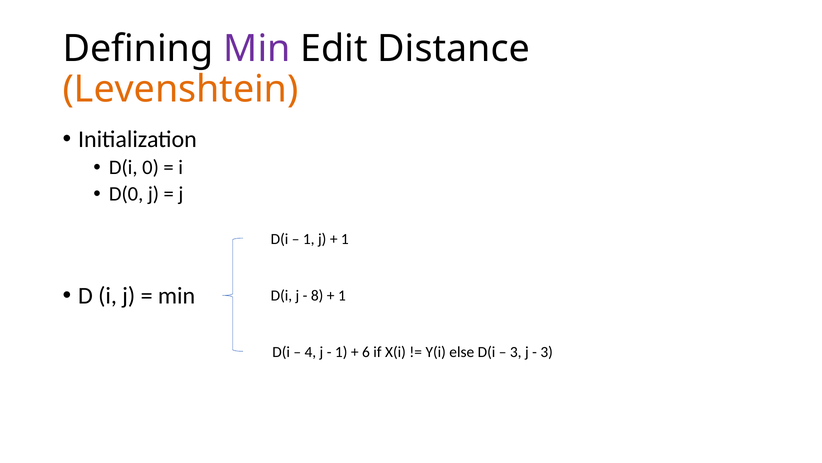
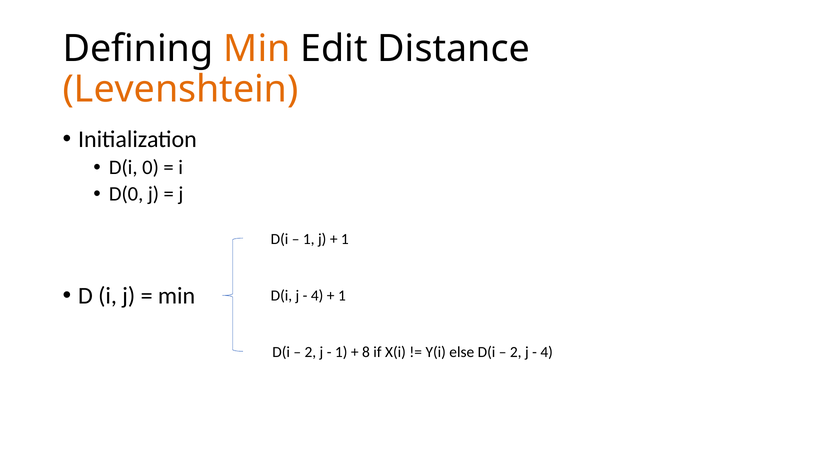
Min colour: purple -> orange (257, 49)
8: 8 -> 4 (317, 295)
4: 4 -> 2 (310, 352)
6: 6 -> 8 (366, 352)
3: 3 -> 2 (516, 352)
3: 3 -> 4 (547, 352)
